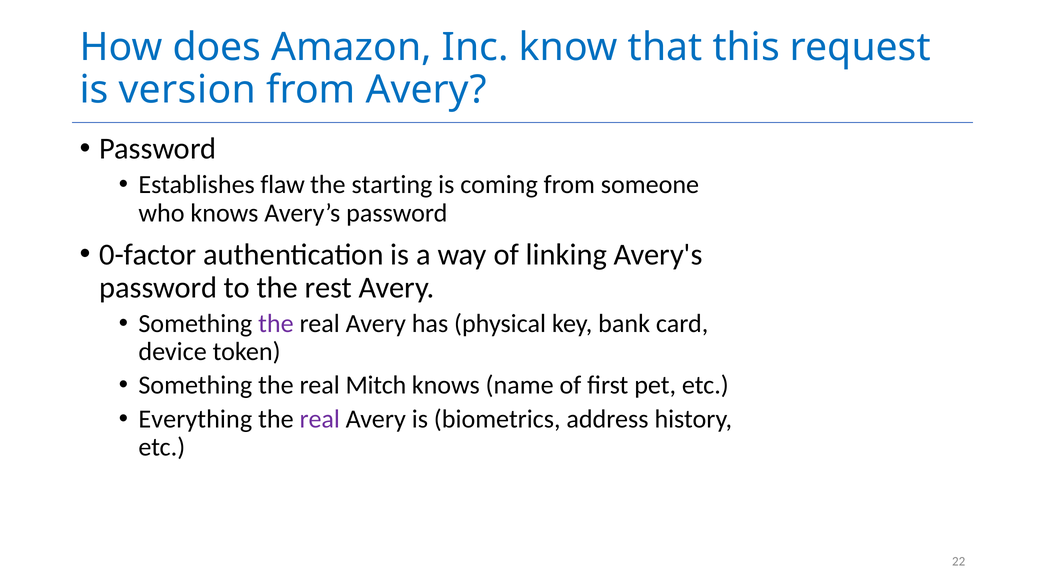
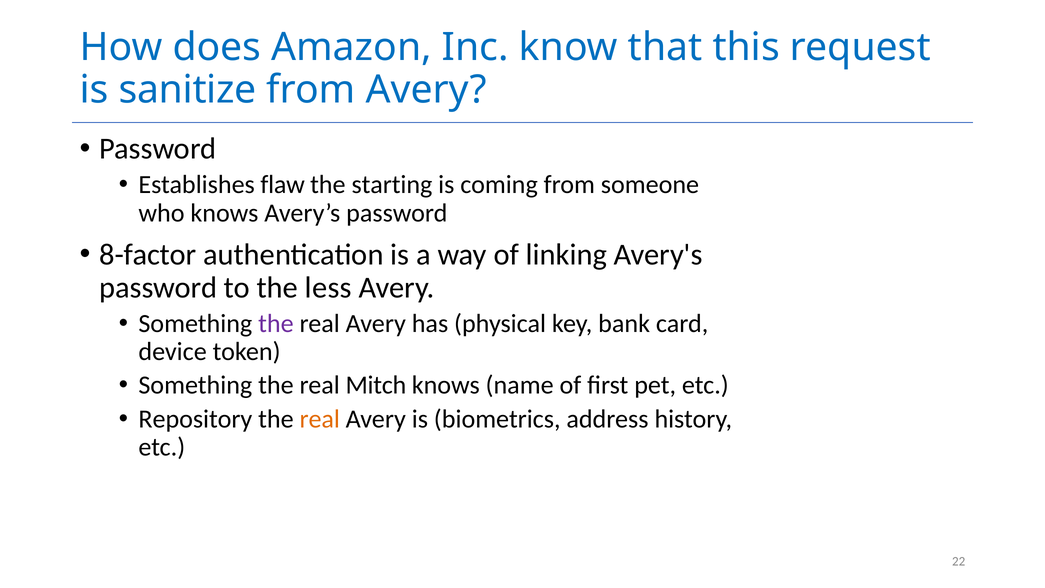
version: version -> sanitize (188, 90)
0-factor: 0-factor -> 8-factor (148, 254)
rest: rest -> less (328, 287)
Everything: Everything -> Repository (195, 419)
real colour: purple -> orange (320, 419)
